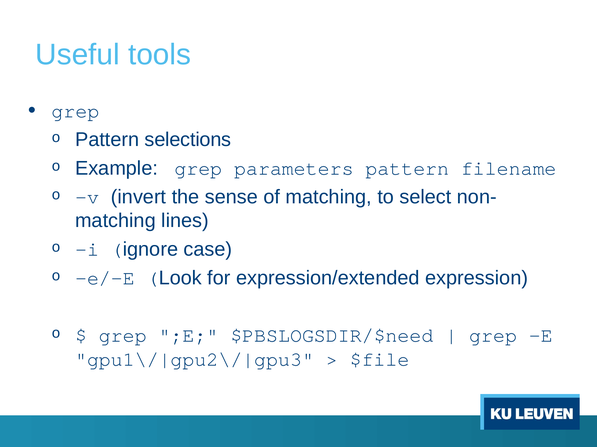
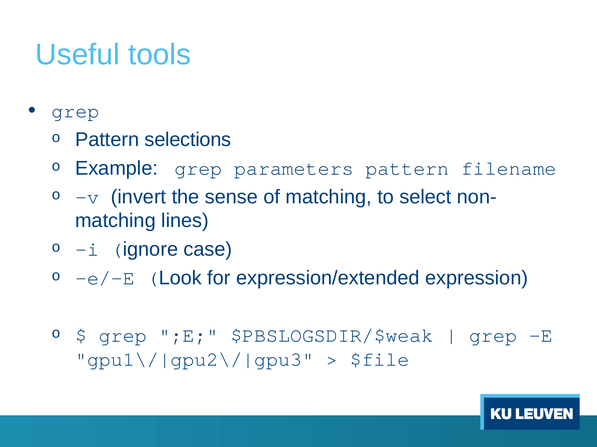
$PBSLOGSDIR/$need: $PBSLOGSDIR/$need -> $PBSLOGSDIR/$weak (332, 336)
